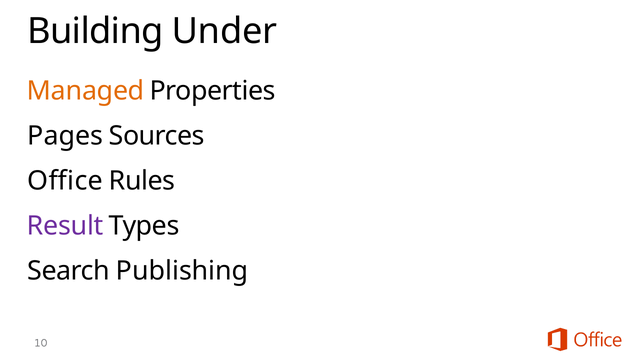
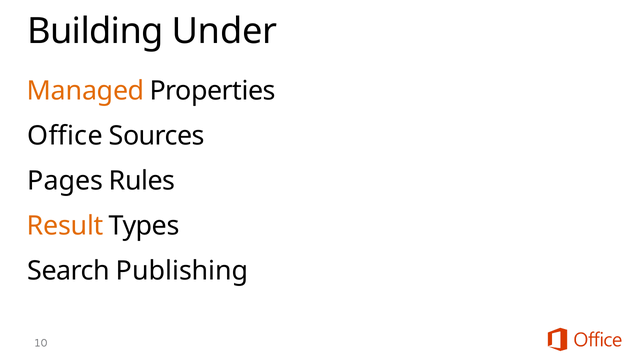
Pages: Pages -> Office (65, 136)
Office: Office -> Pages (65, 181)
Result colour: purple -> orange (65, 226)
